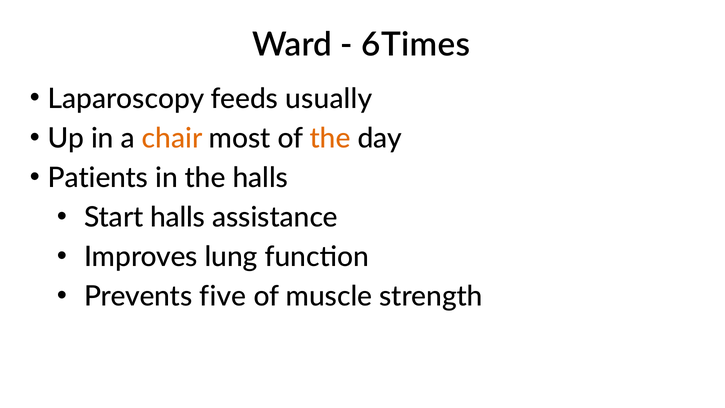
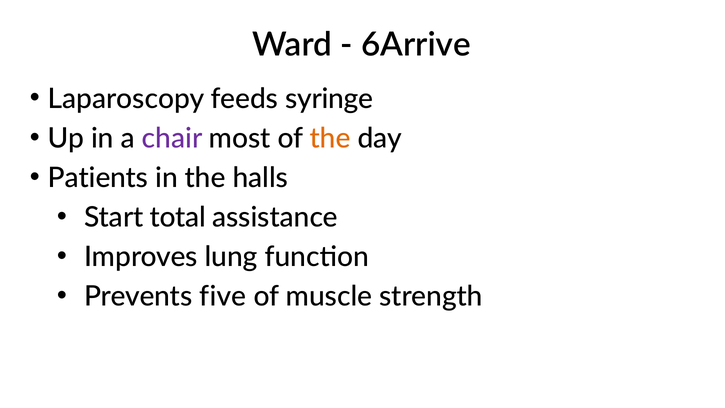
6Times: 6Times -> 6Arrive (416, 45)
usually: usually -> syringe (329, 99)
chair colour: orange -> purple (172, 138)
Start halls: halls -> total (178, 217)
